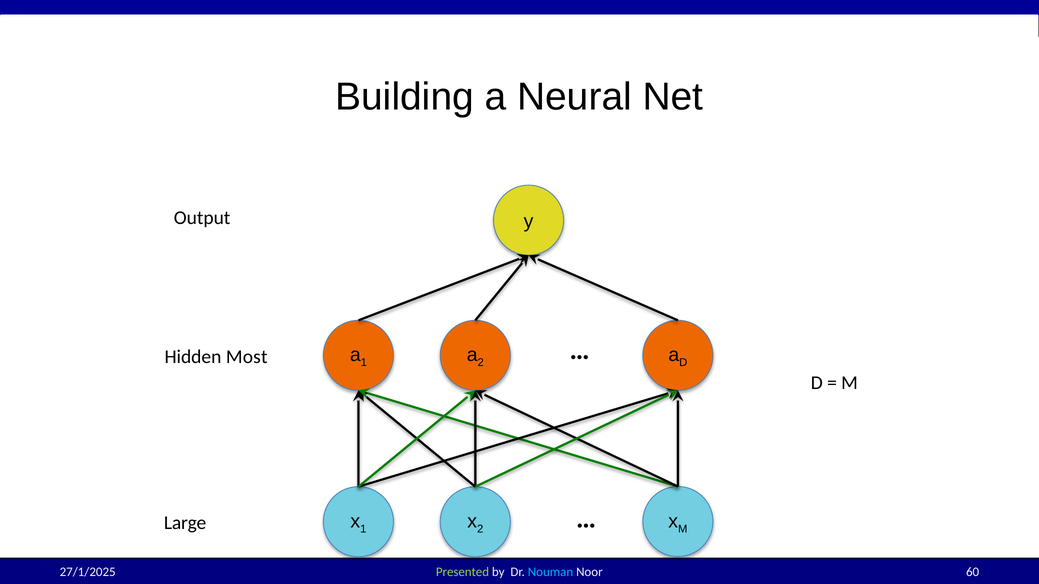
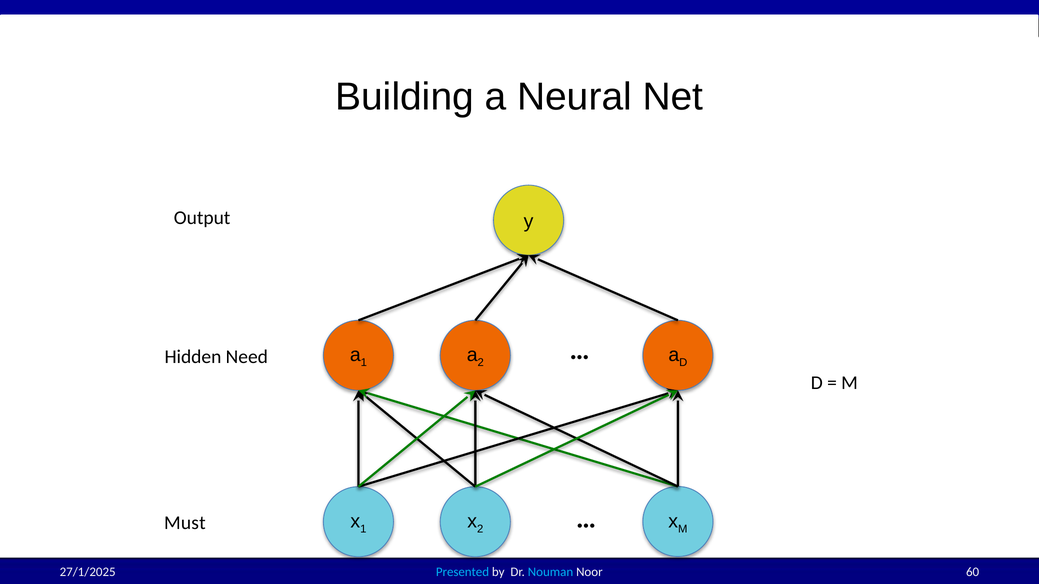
Most: Most -> Need (247, 357)
Large: Large -> Must (185, 523)
Presented colour: light green -> light blue (462, 572)
